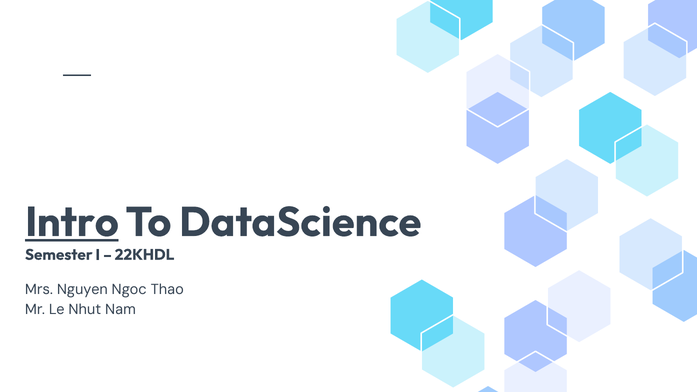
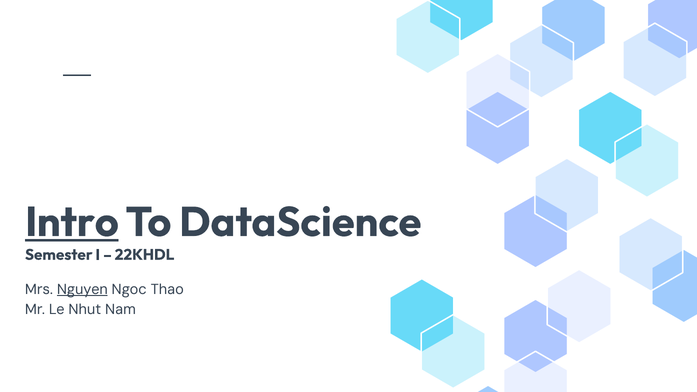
Nguyen underline: none -> present (82, 289)
